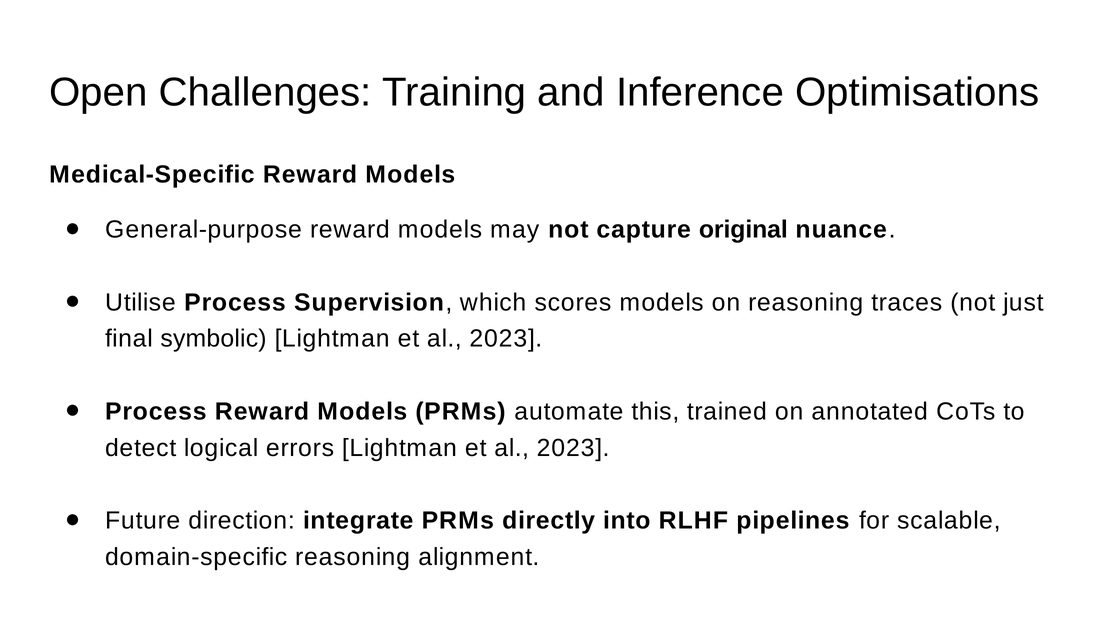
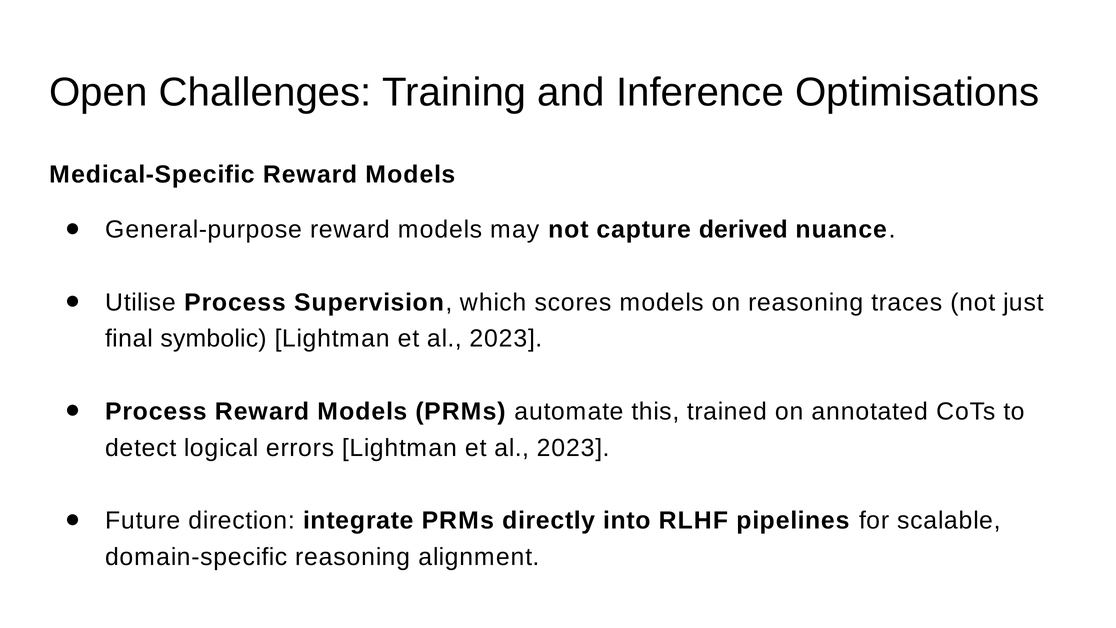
original: original -> derived (743, 230)
